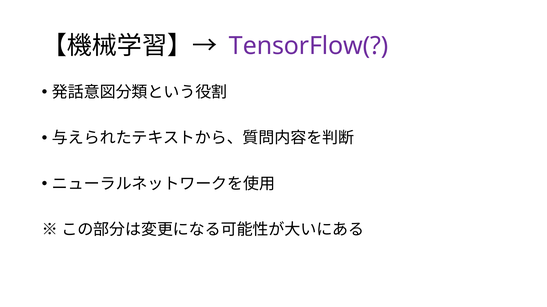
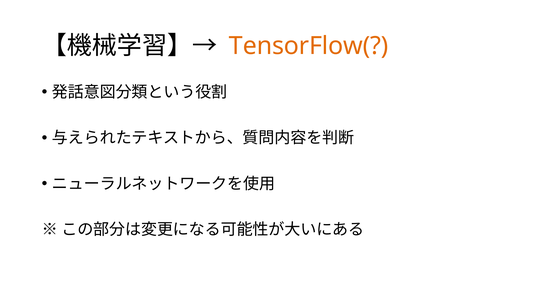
TensorFlow( colour: purple -> orange (309, 46)
